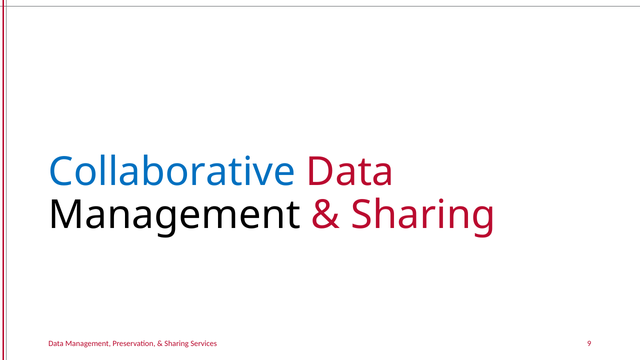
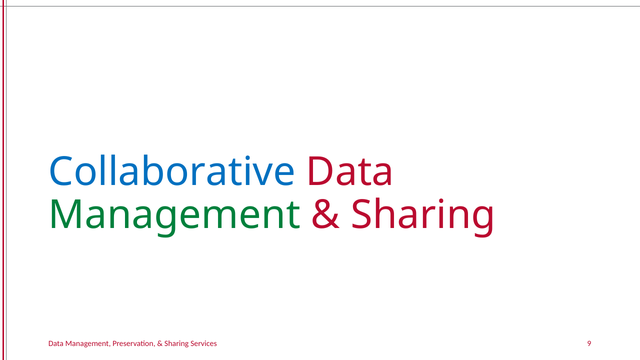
Management colour: black -> green (175, 215)
